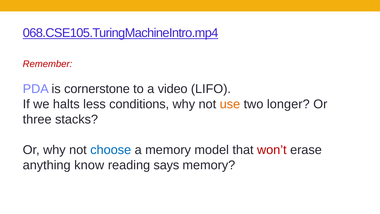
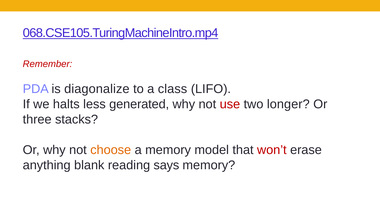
cornerstone: cornerstone -> diagonalize (97, 89)
video: video -> class (173, 89)
conditions: conditions -> generated (139, 104)
use colour: orange -> red (230, 104)
choose colour: blue -> orange (111, 150)
know: know -> blank (89, 165)
